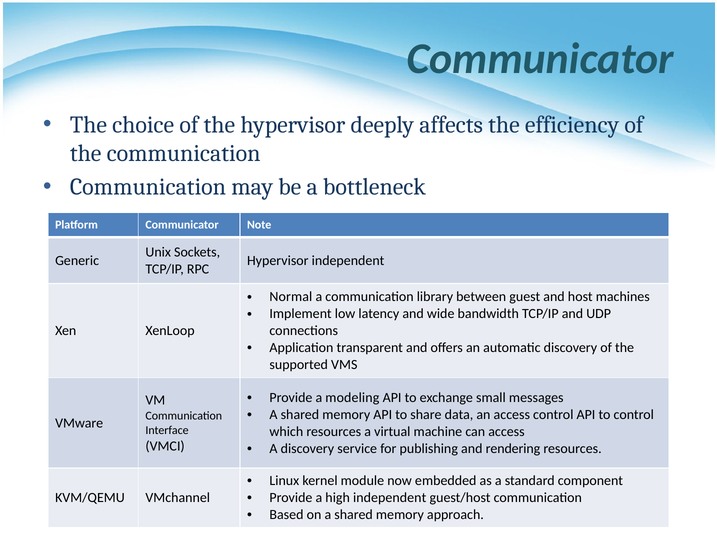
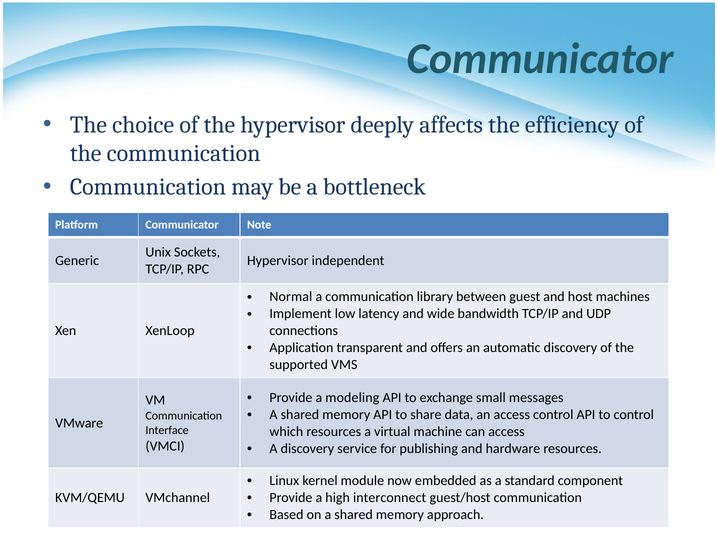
rendering: rendering -> hardware (513, 448)
high independent: independent -> interconnect (390, 498)
